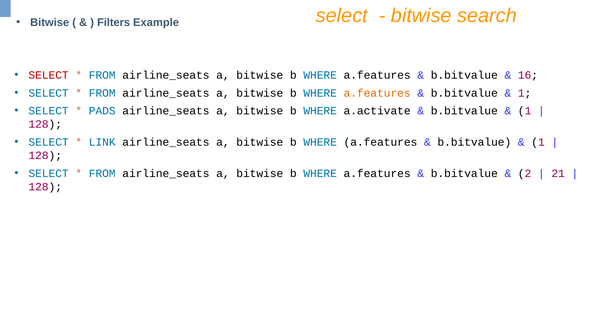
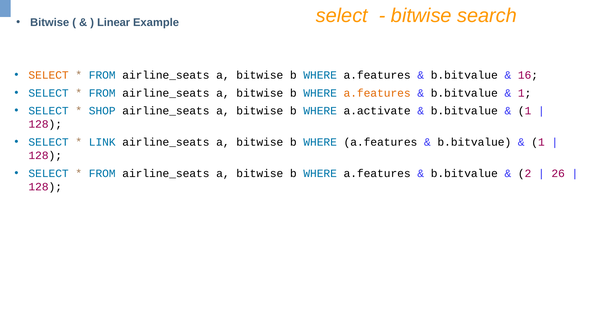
Filters: Filters -> Linear (114, 22)
SELECT colour: red -> orange (49, 75)
PADS: PADS -> SHOP (102, 111)
21: 21 -> 26 (558, 174)
